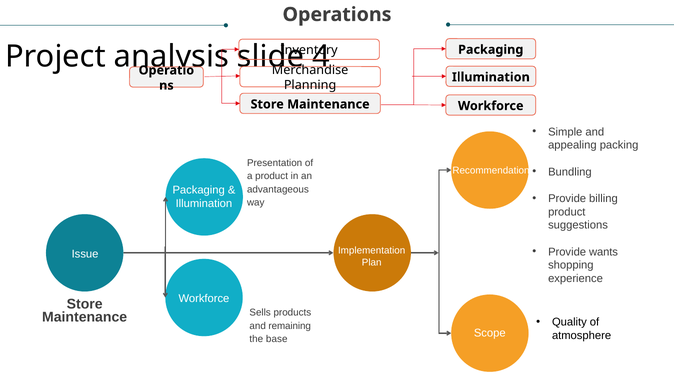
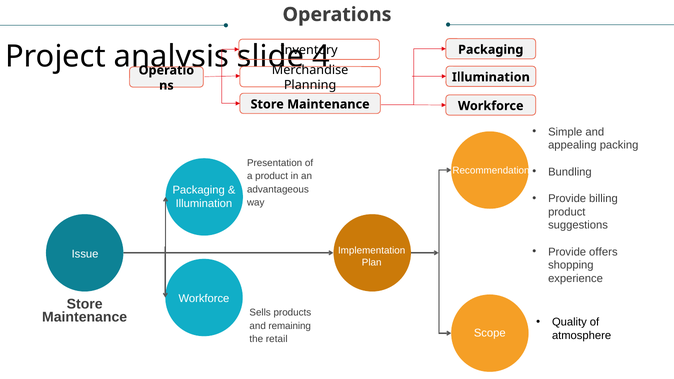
wants: wants -> offers (603, 252)
base: base -> retail (277, 339)
